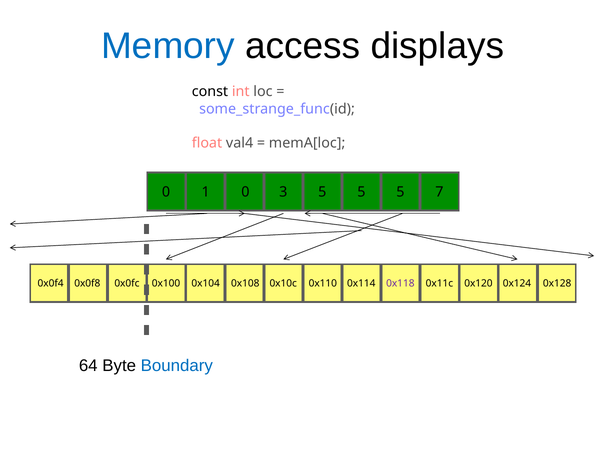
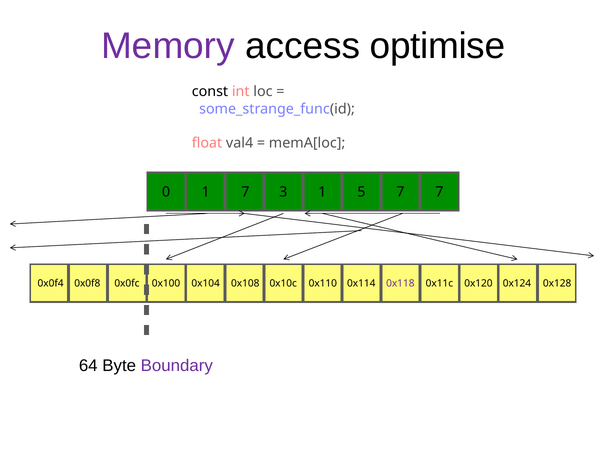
Memory colour: blue -> purple (168, 46)
displays: displays -> optimise (438, 46)
1 0: 0 -> 7 (245, 192)
3 5: 5 -> 1 (322, 192)
5: 5 -> 7 (400, 192)
Boundary colour: blue -> purple (177, 366)
